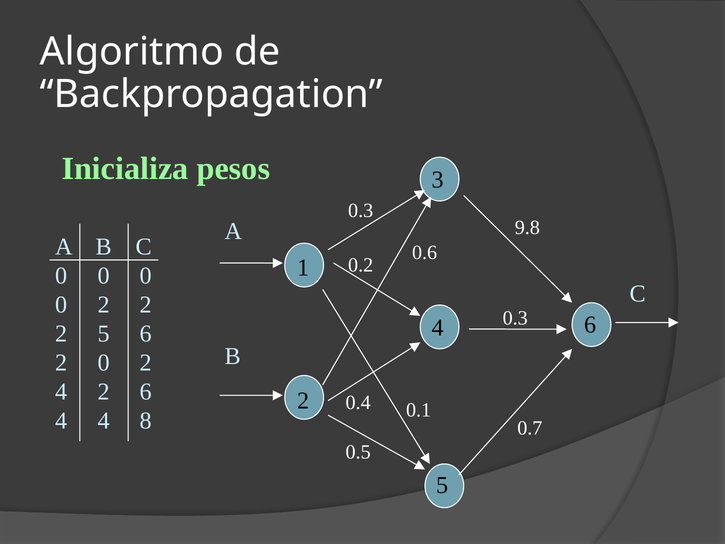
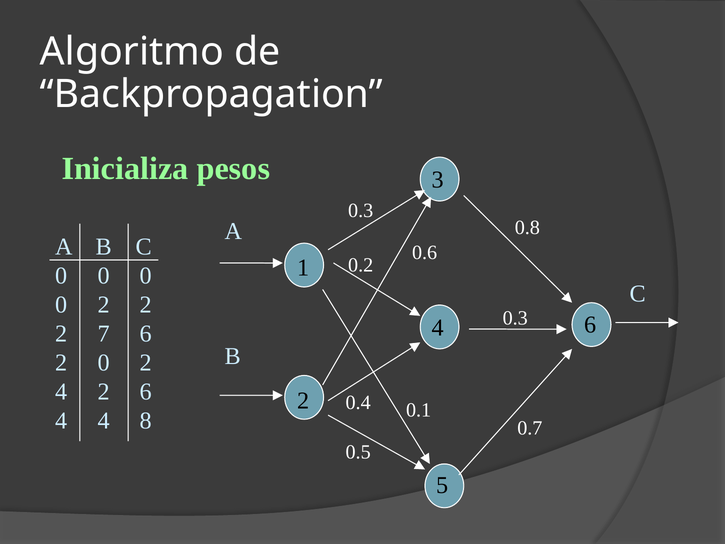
9.8: 9.8 -> 0.8 (527, 227)
2 5: 5 -> 7 (104, 334)
